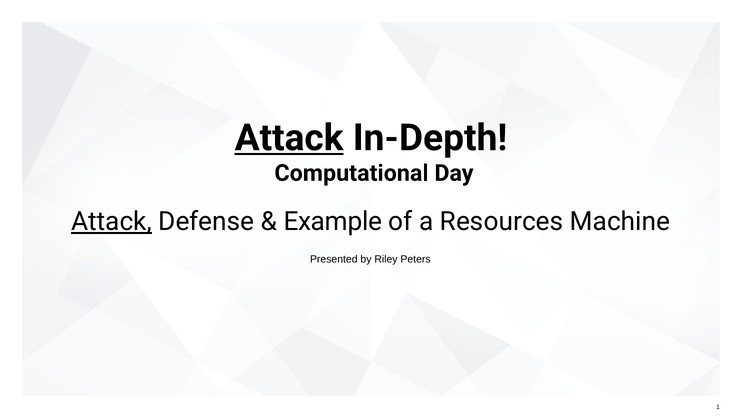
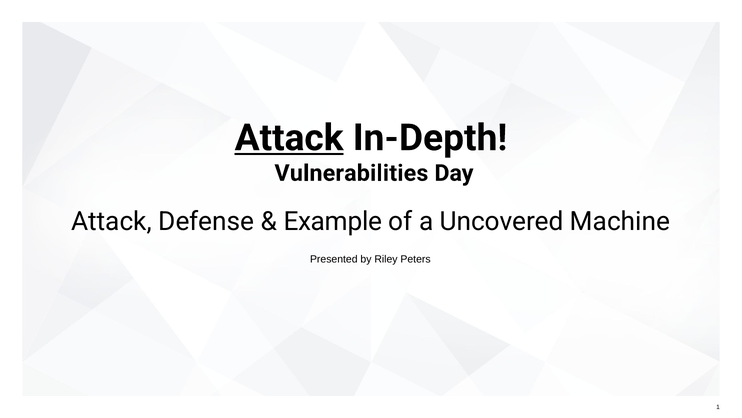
Computational: Computational -> Vulnerabilities (351, 173)
Attack underline: present -> none (112, 221)
Resources: Resources -> Uncovered (502, 221)
